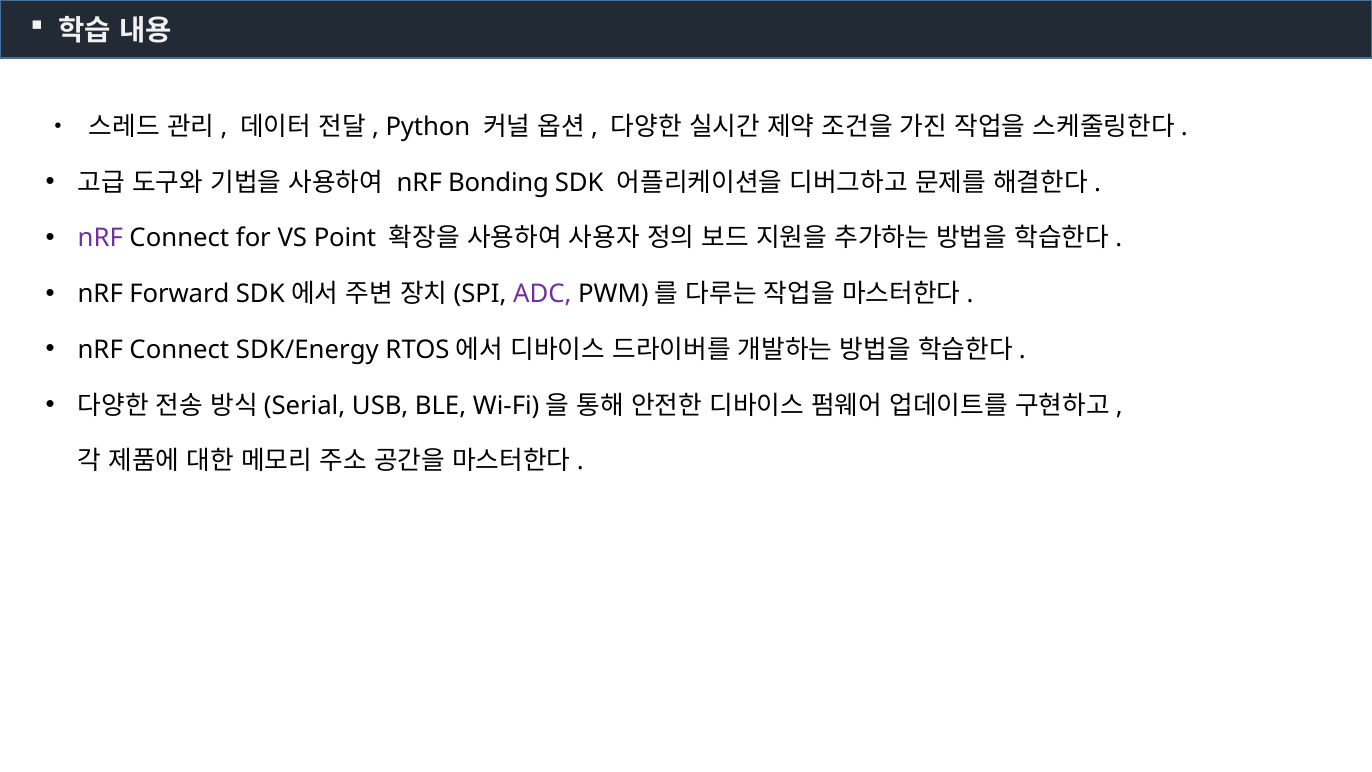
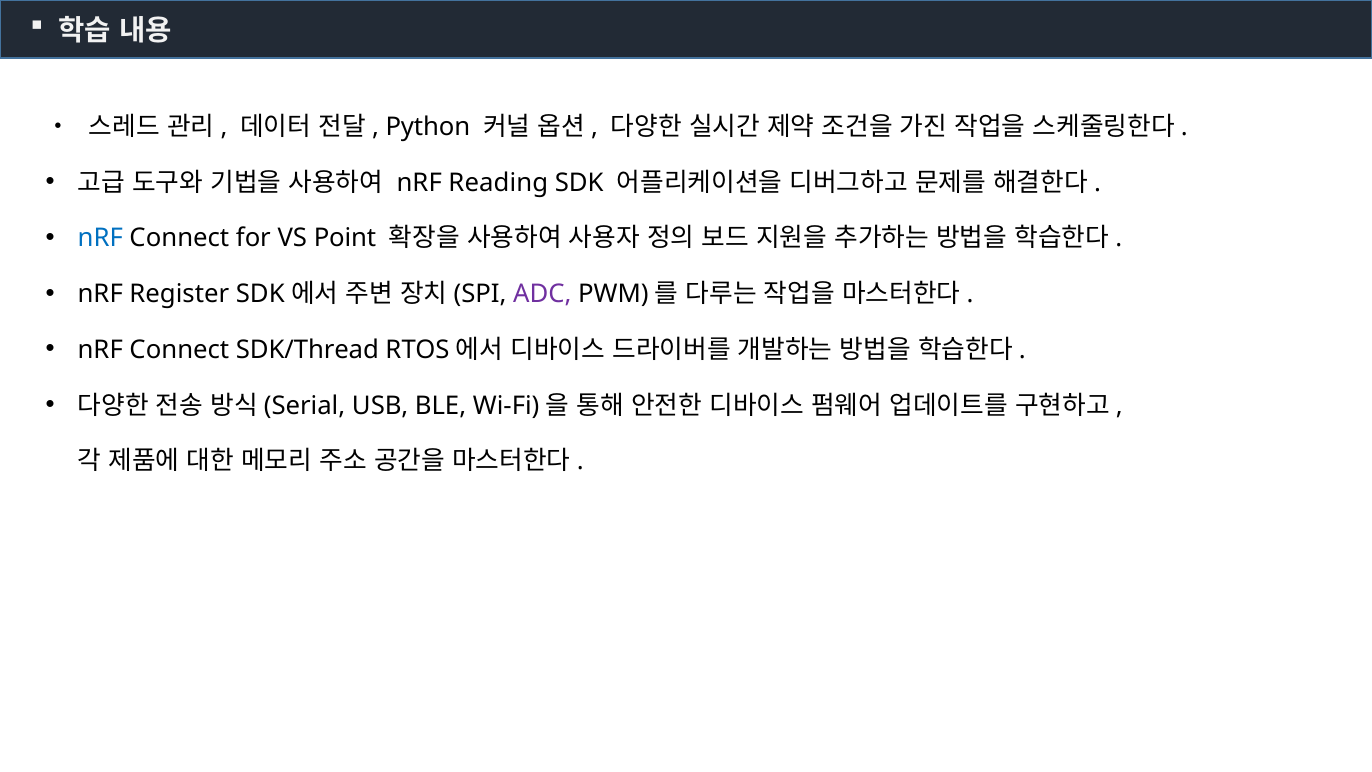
Bonding: Bonding -> Reading (498, 183)
nRF colour: purple -> blue (100, 238)
Forward: Forward -> Register (179, 294)
SDK/Energy: SDK/Energy -> SDK/Thread (307, 350)
